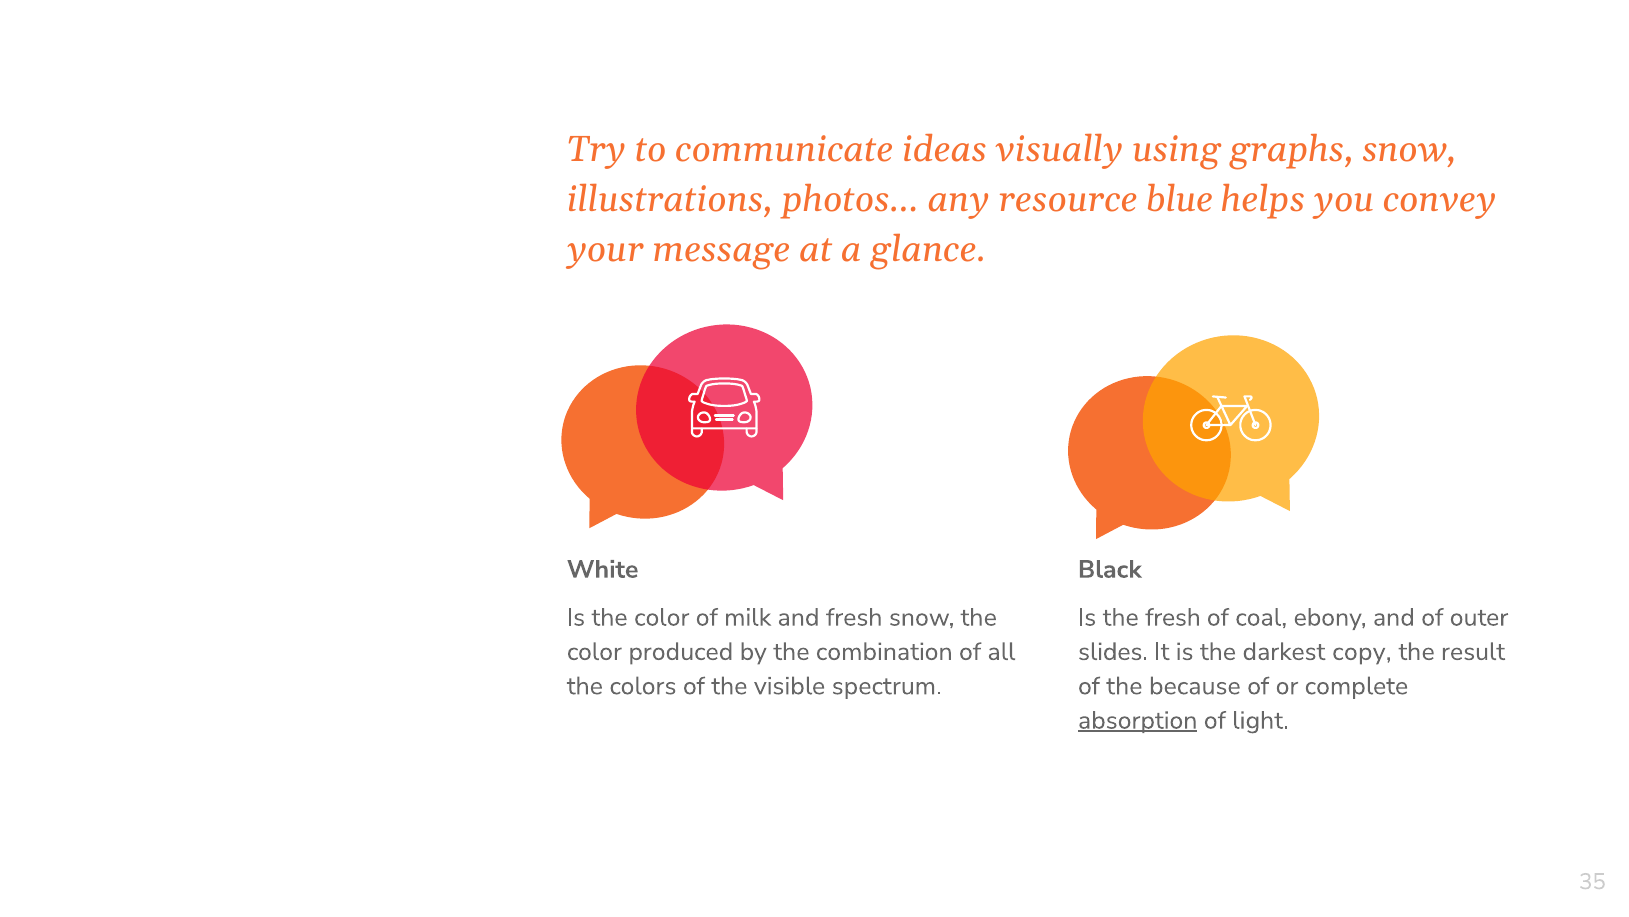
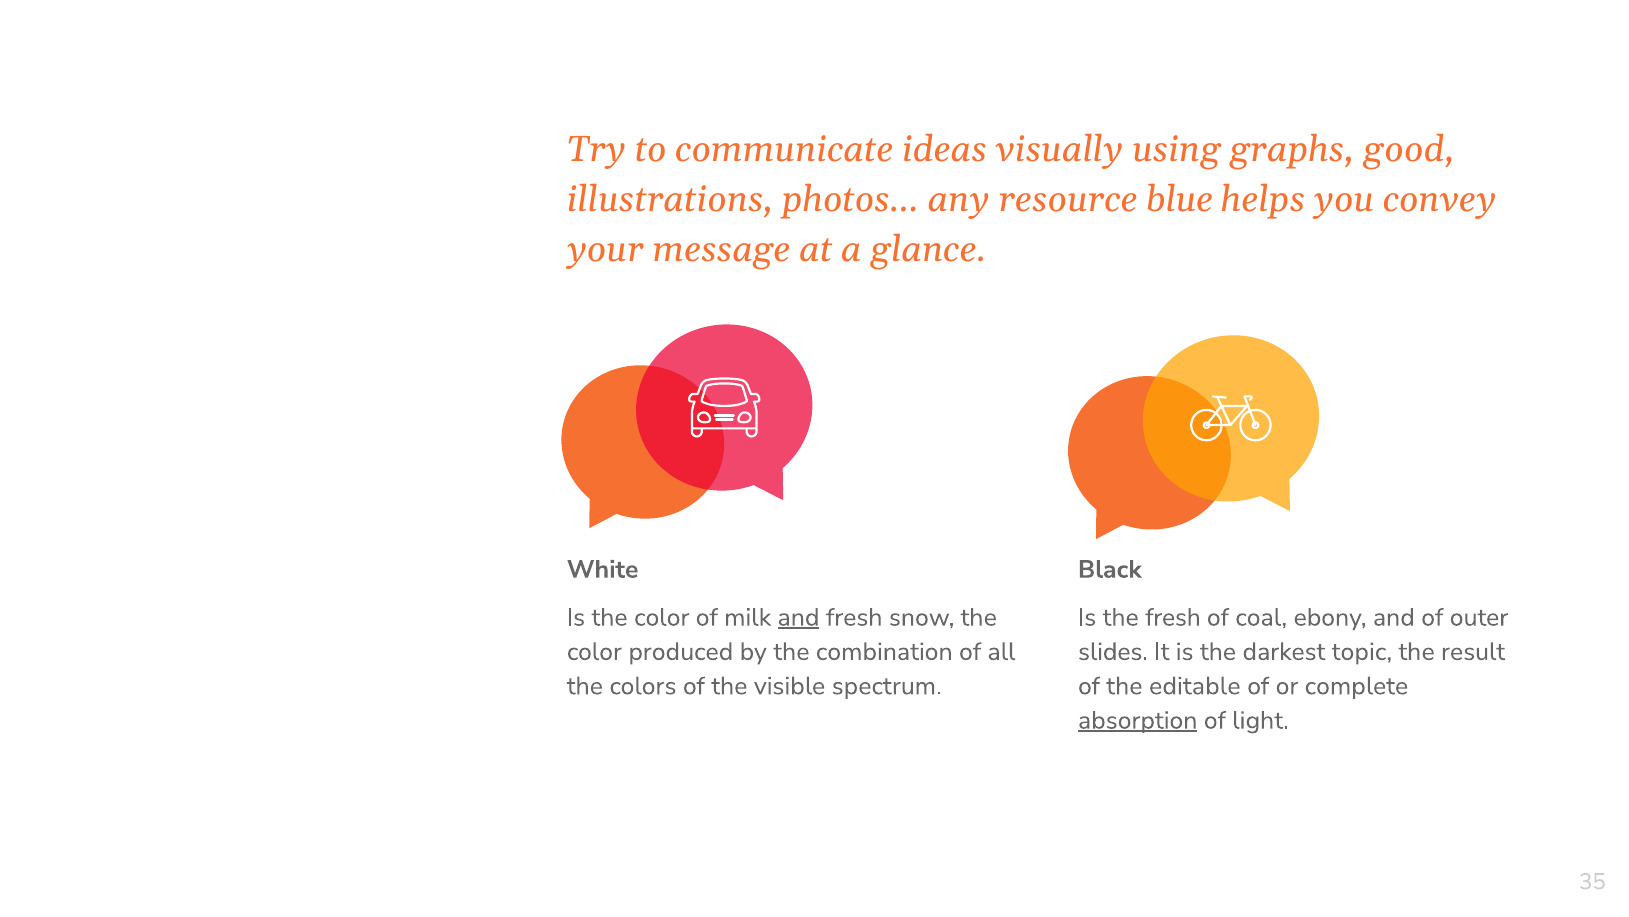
graphs snow: snow -> good (1409, 150)
and underline: none -> present (798, 617)
copy: copy -> topic (1362, 651)
because: because -> editable (1195, 686)
